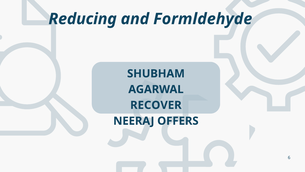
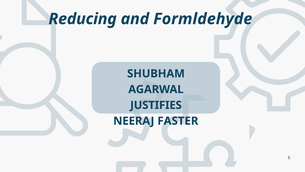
RECOVER: RECOVER -> JUSTIFIES (156, 105)
OFFERS: OFFERS -> FASTER (178, 121)
